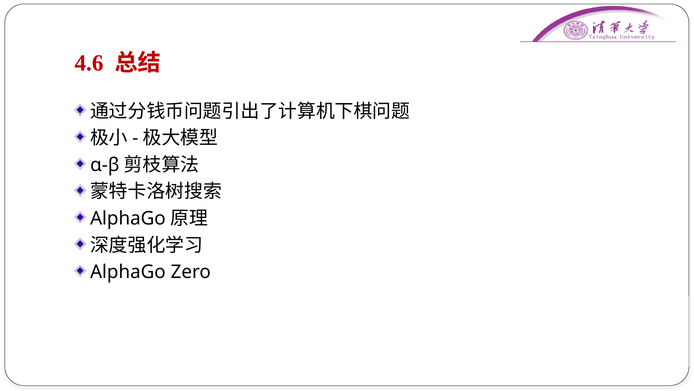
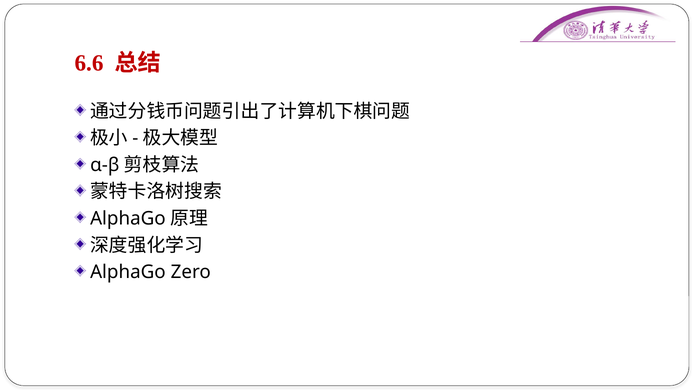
4.6: 4.6 -> 6.6 (89, 63)
